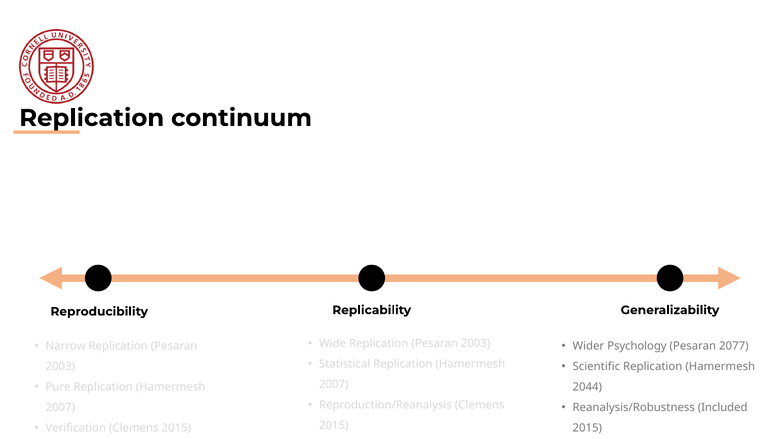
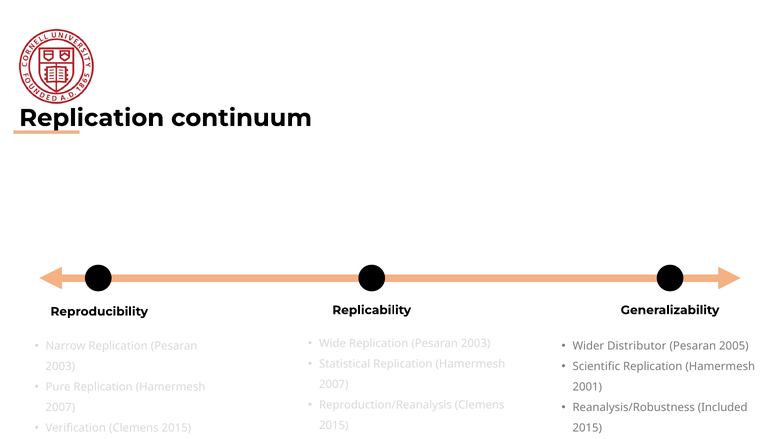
Psychology: Psychology -> Distributor (637, 346)
2077: 2077 -> 2005 (734, 346)
2044: 2044 -> 2001 (587, 387)
